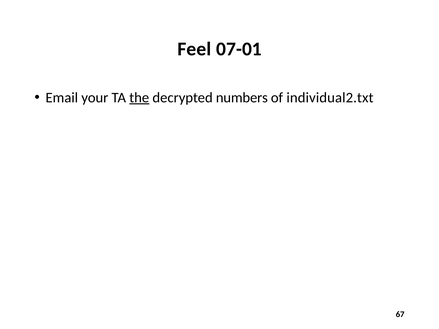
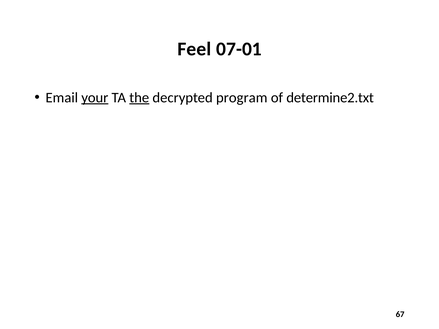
your underline: none -> present (95, 98)
numbers: numbers -> program (242, 98)
individual2.txt: individual2.txt -> determine2.txt (330, 98)
